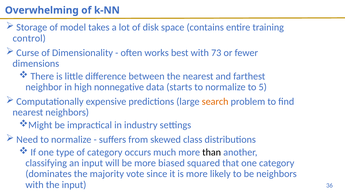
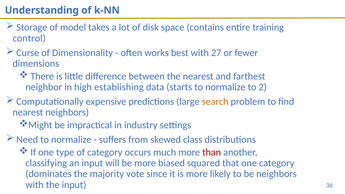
Overwhelming: Overwhelming -> Understanding (42, 10)
73: 73 -> 27 (216, 53)
nonnegative: nonnegative -> establishing (119, 87)
5: 5 -> 2 (263, 87)
than colour: black -> red (212, 152)
